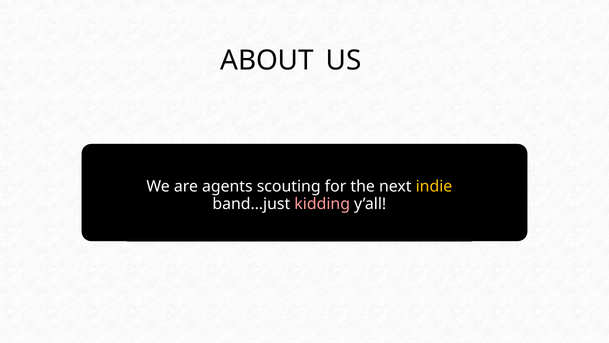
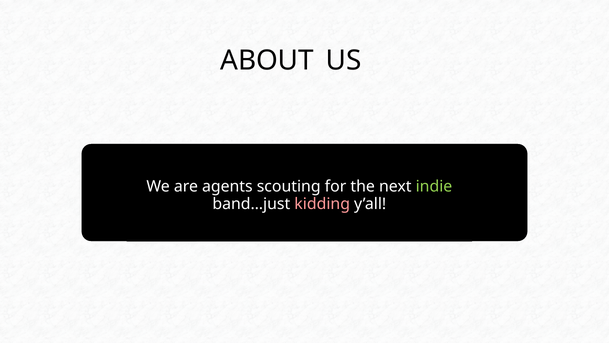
indie colour: yellow -> light green (434, 186)
